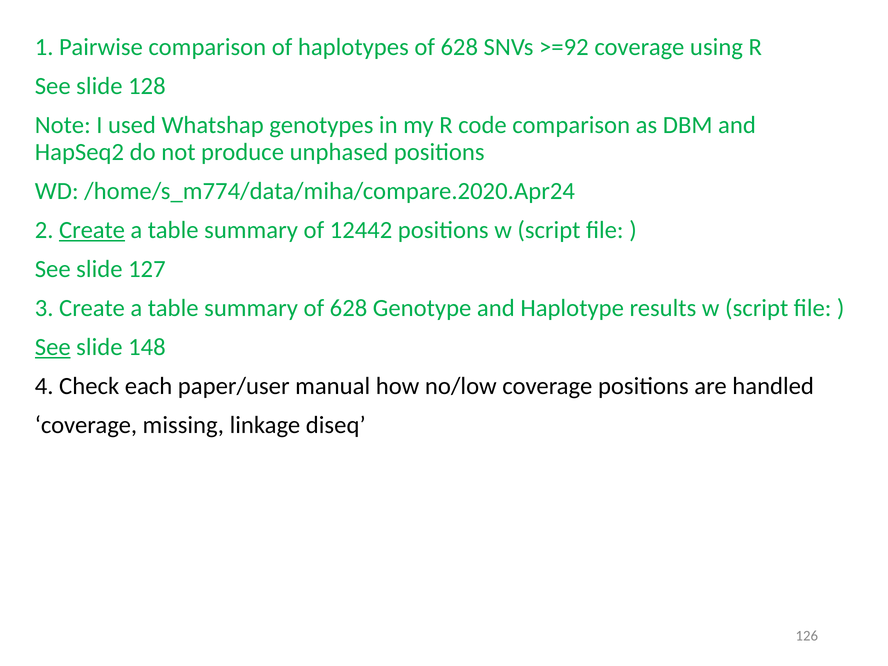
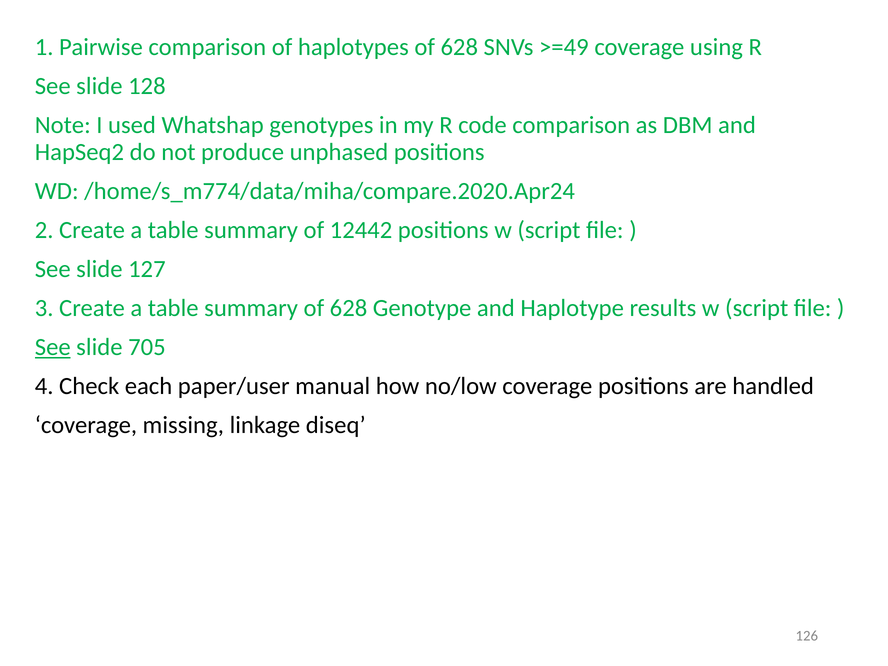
>=92: >=92 -> >=49 (564, 47)
Create underline: present -> none (92, 230)
148: 148 -> 705 (147, 347)
